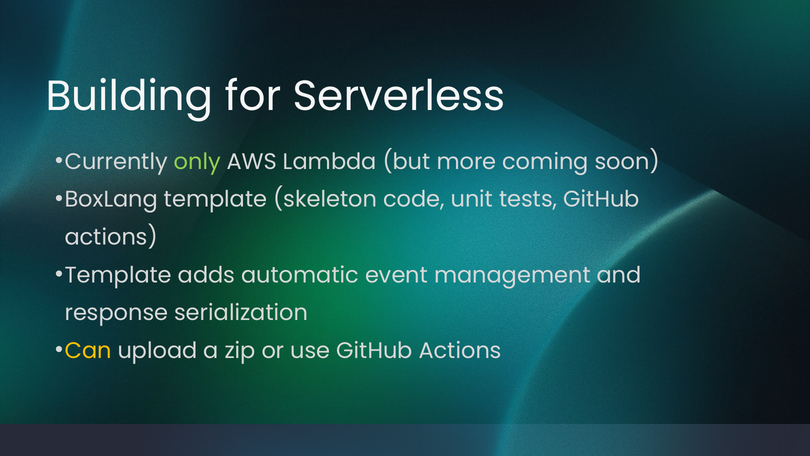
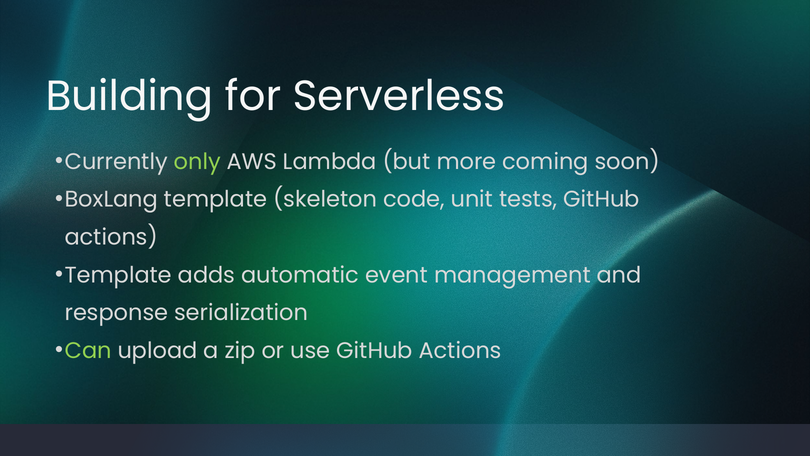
Can colour: yellow -> light green (88, 350)
